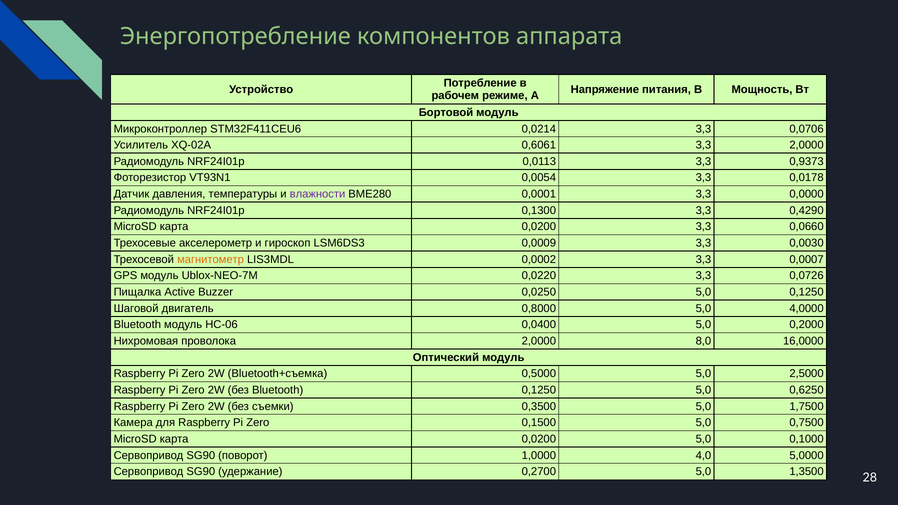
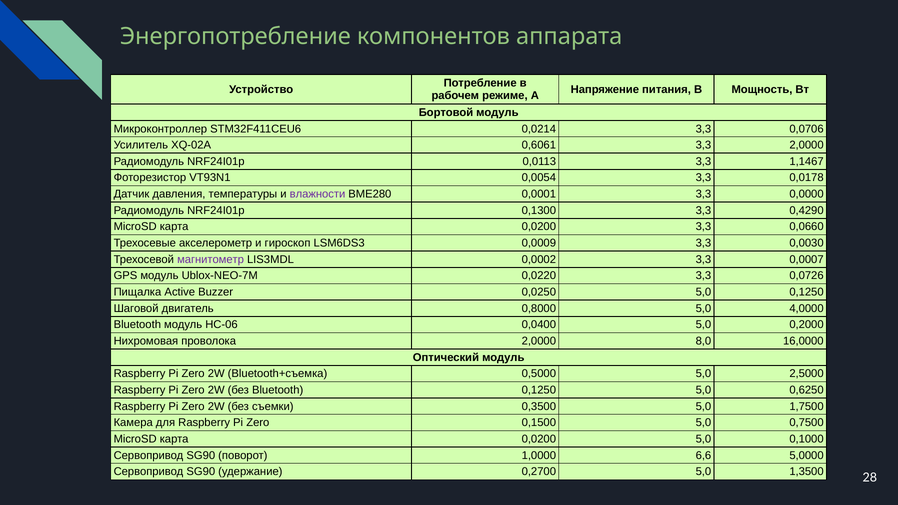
0,9373: 0,9373 -> 1,1467 (807, 162)
магнитометр colour: orange -> purple (211, 260)
4,0: 4,0 -> 6,6 (703, 456)
